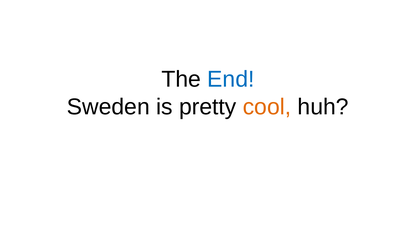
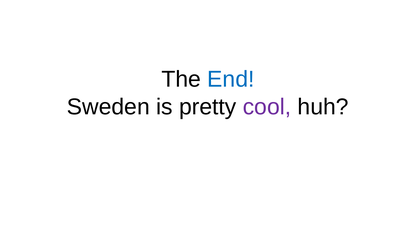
cool colour: orange -> purple (267, 107)
